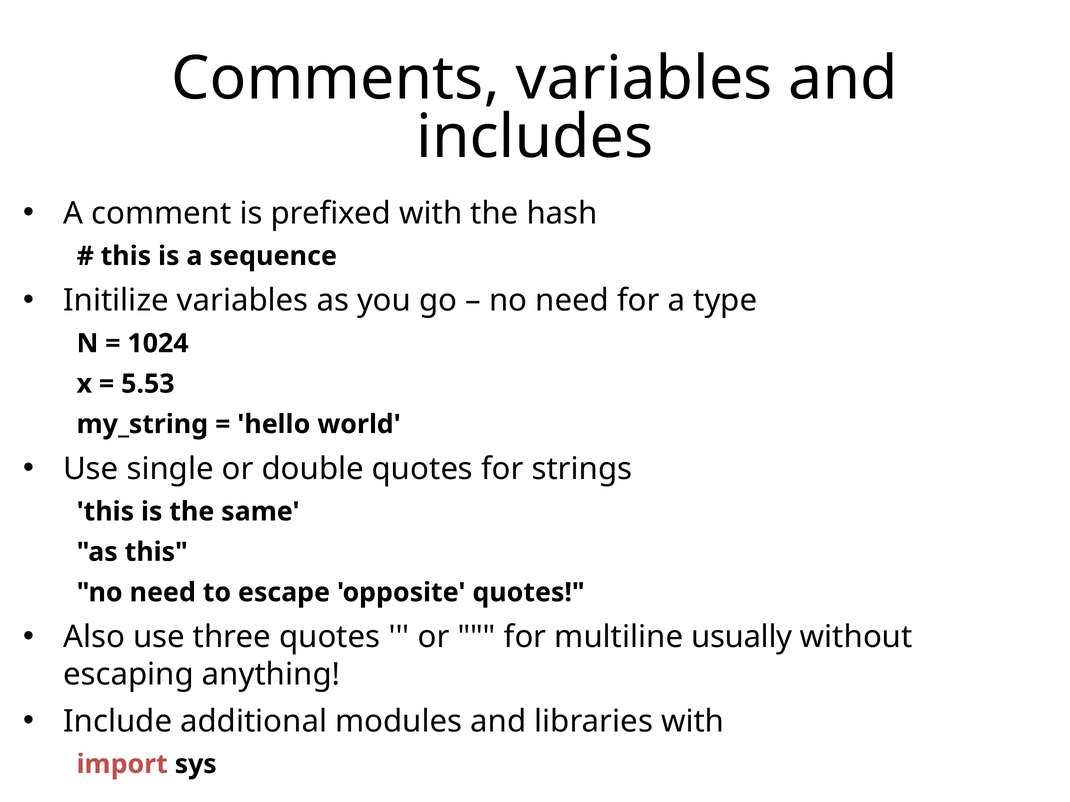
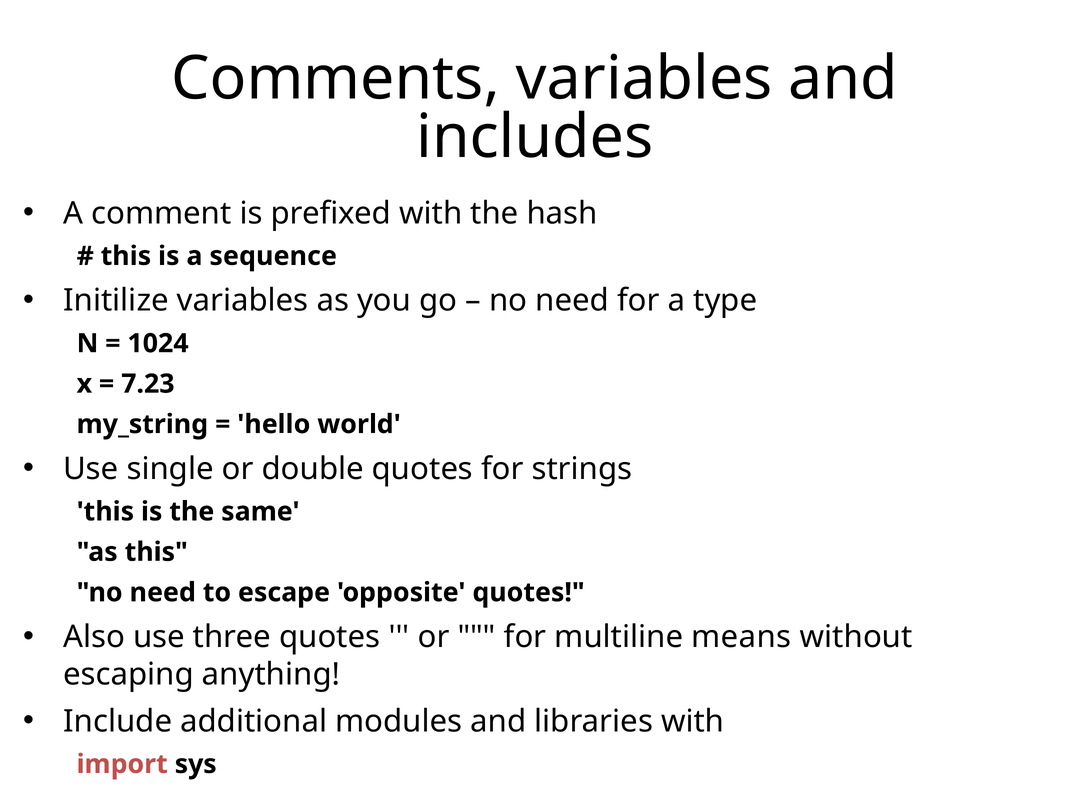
5.53: 5.53 -> 7.23 (148, 384)
usually: usually -> means (741, 637)
